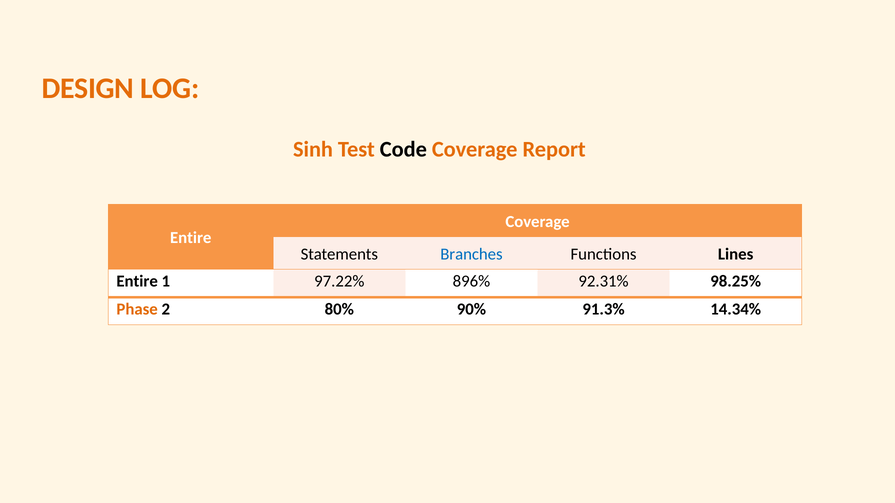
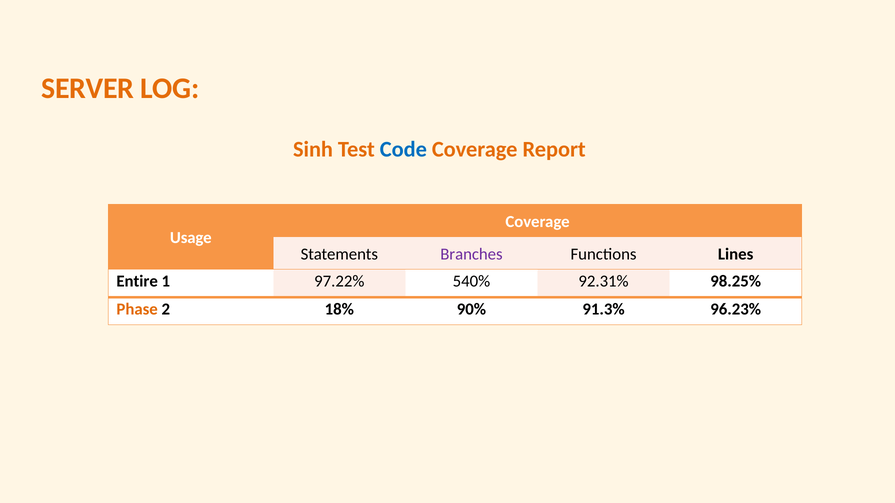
DESIGN: DESIGN -> SERVER (88, 89)
Code colour: black -> blue (403, 150)
Entire: Entire -> Usage (191, 238)
Branches colour: blue -> purple (471, 254)
896%: 896% -> 540% (471, 282)
80%: 80% -> 18% (339, 309)
14.34%: 14.34% -> 96.23% (736, 309)
